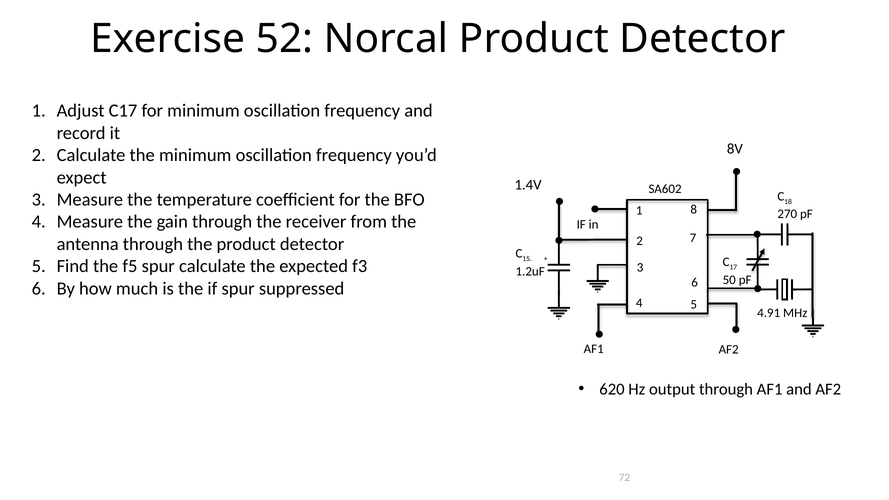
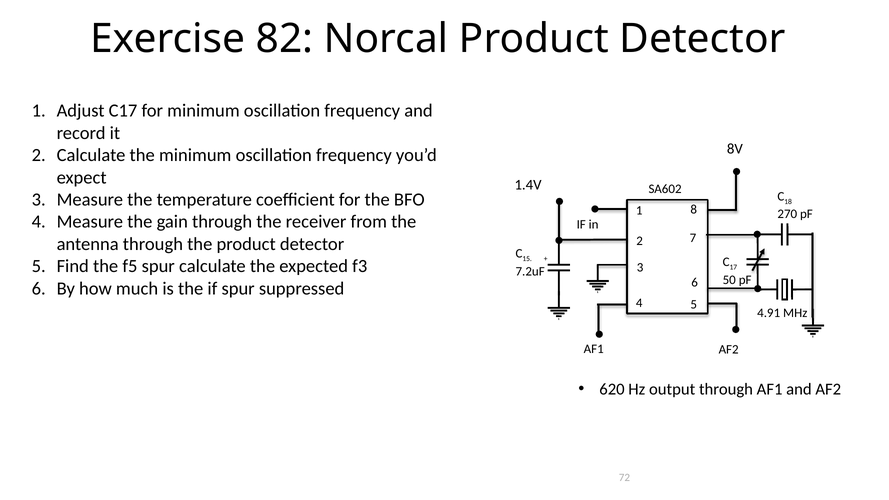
52: 52 -> 82 (285, 39)
1.2uF: 1.2uF -> 7.2uF (530, 271)
